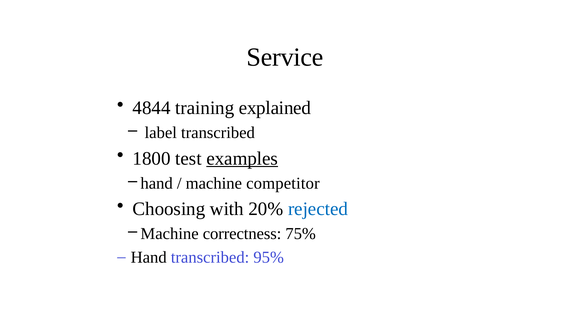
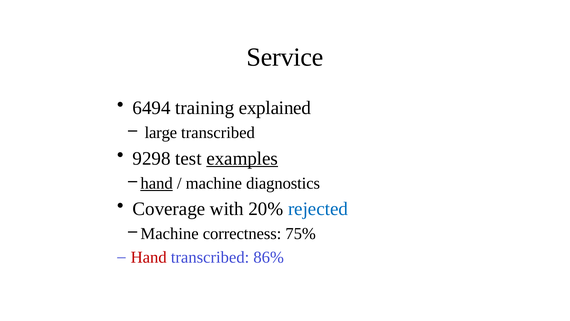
4844: 4844 -> 6494 (152, 108)
label: label -> large (161, 133)
1800: 1800 -> 9298 (152, 158)
hand underline: none -> present (157, 183)
competitor: competitor -> diagnostics (283, 183)
Choosing: Choosing -> Coverage (169, 209)
Hand colour: black -> red (149, 257)
95%: 95% -> 86% (269, 257)
